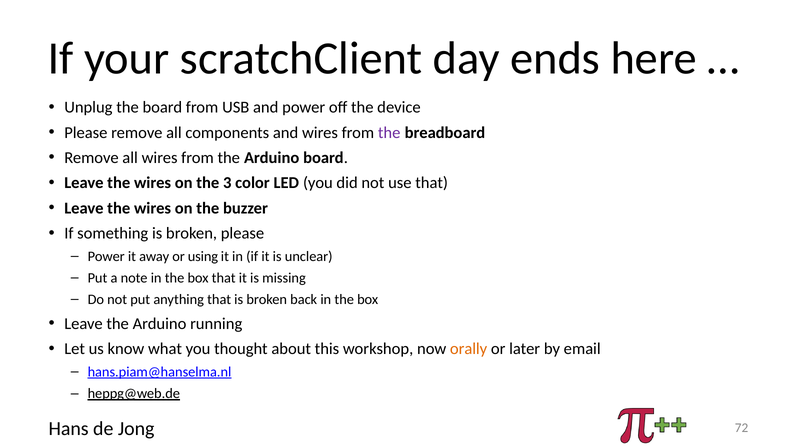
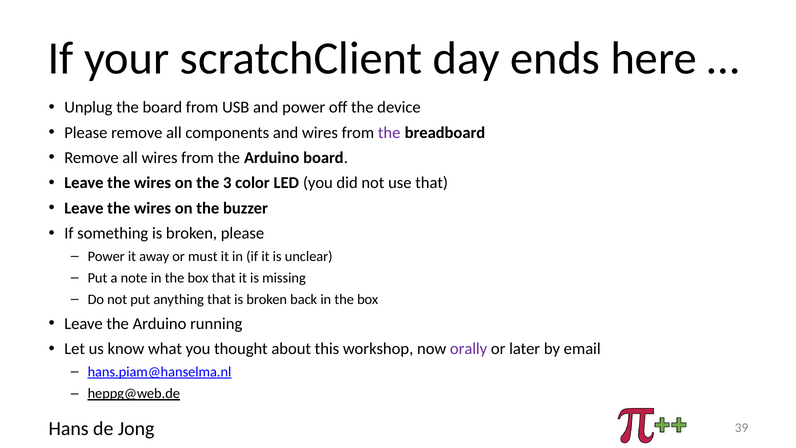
using: using -> must (203, 256)
orally colour: orange -> purple (469, 349)
72: 72 -> 39 (742, 428)
